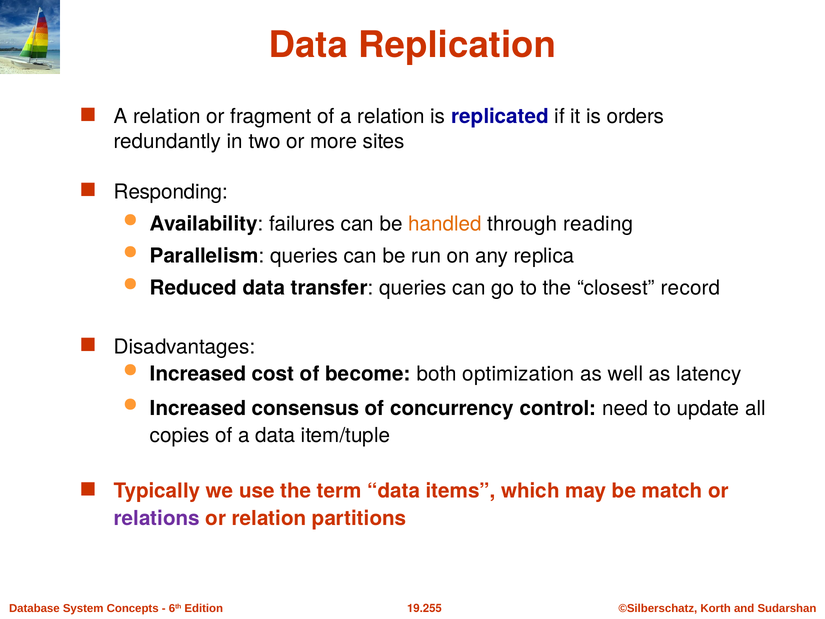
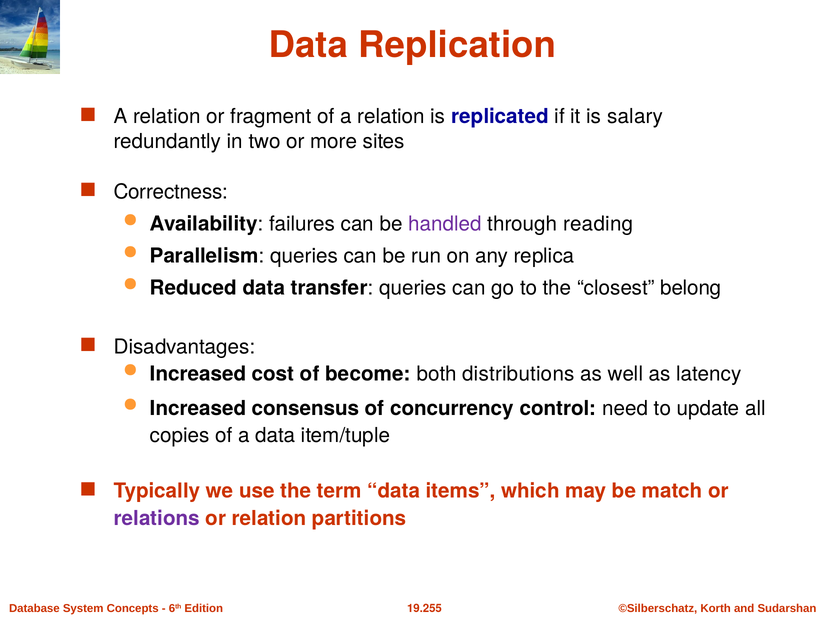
orders: orders -> salary (635, 116)
Responding: Responding -> Correctness (171, 192)
handled colour: orange -> purple (445, 224)
record: record -> belong (691, 288)
optimization: optimization -> distributions (518, 374)
